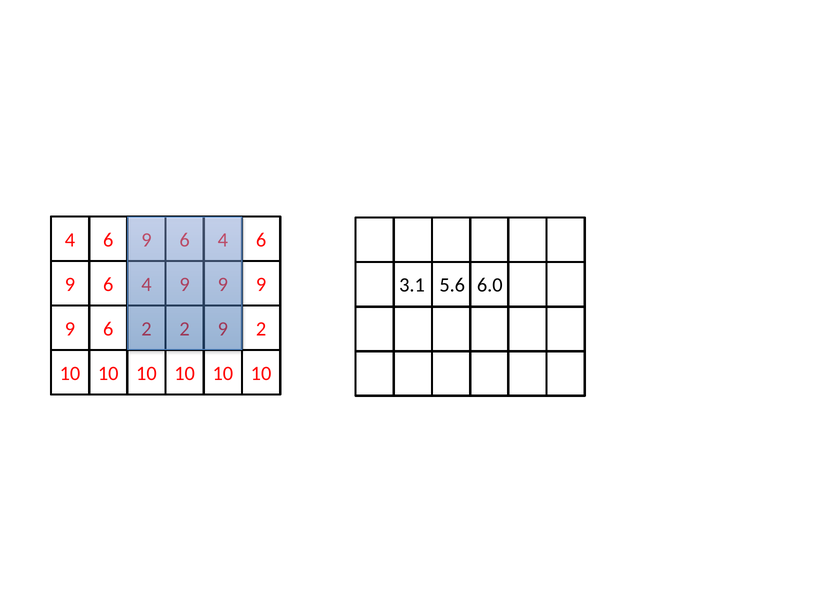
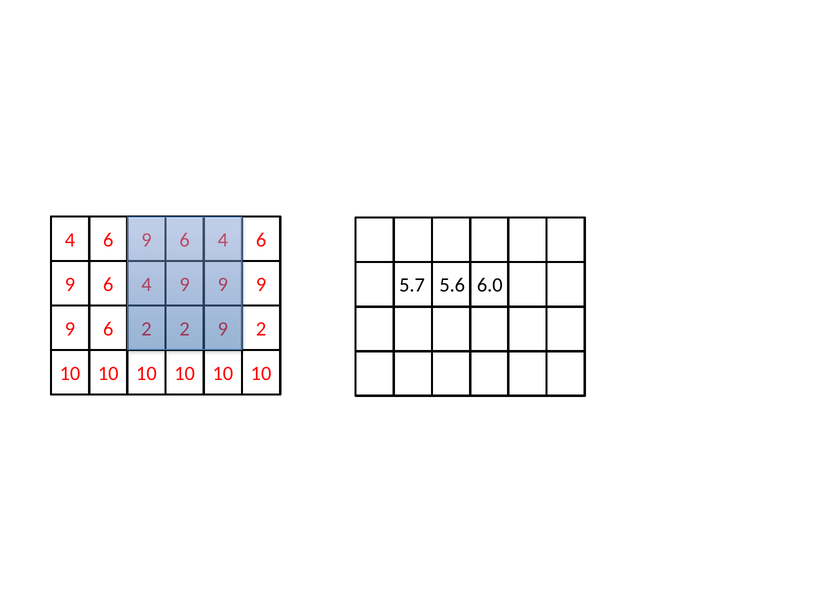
3.1: 3.1 -> 5.7 (412, 285)
